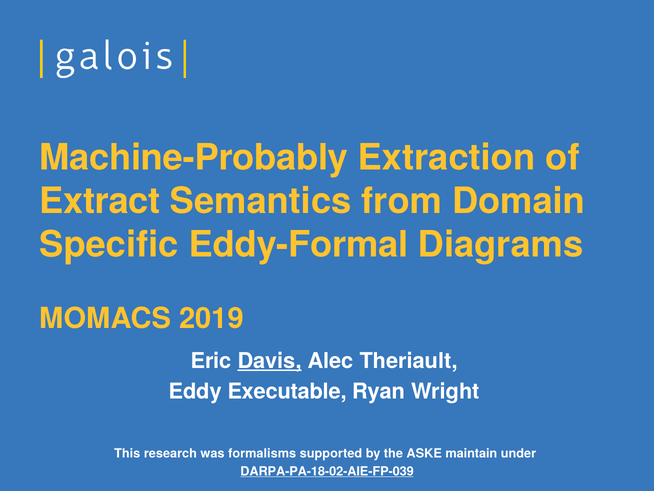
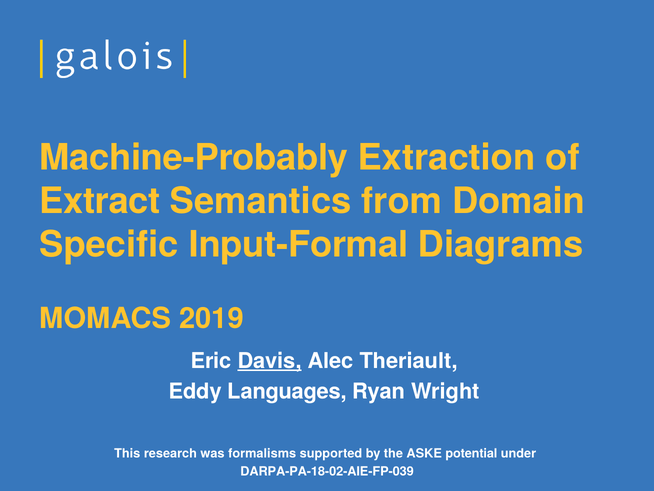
Eddy-Formal: Eddy-Formal -> Input-Formal (298, 245)
Executable: Executable -> Languages (287, 391)
maintain: maintain -> potential (471, 453)
DARPA-PA-18-02-AIE-FP-039 underline: present -> none (327, 471)
